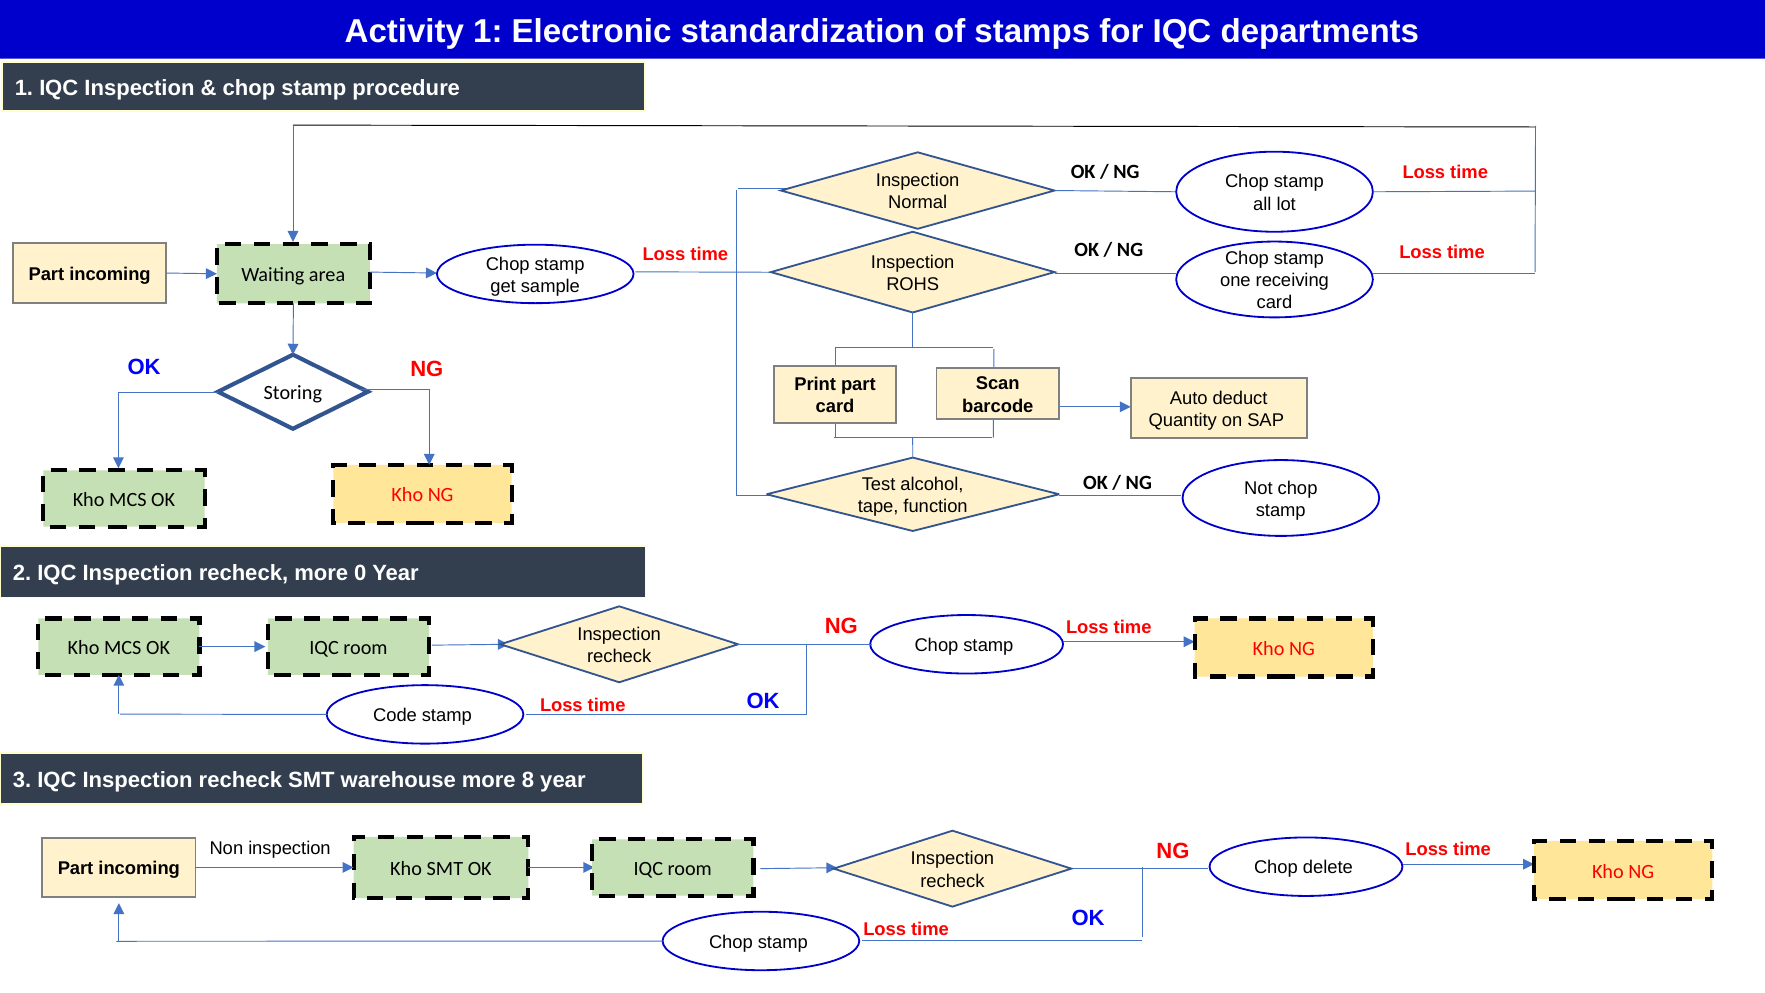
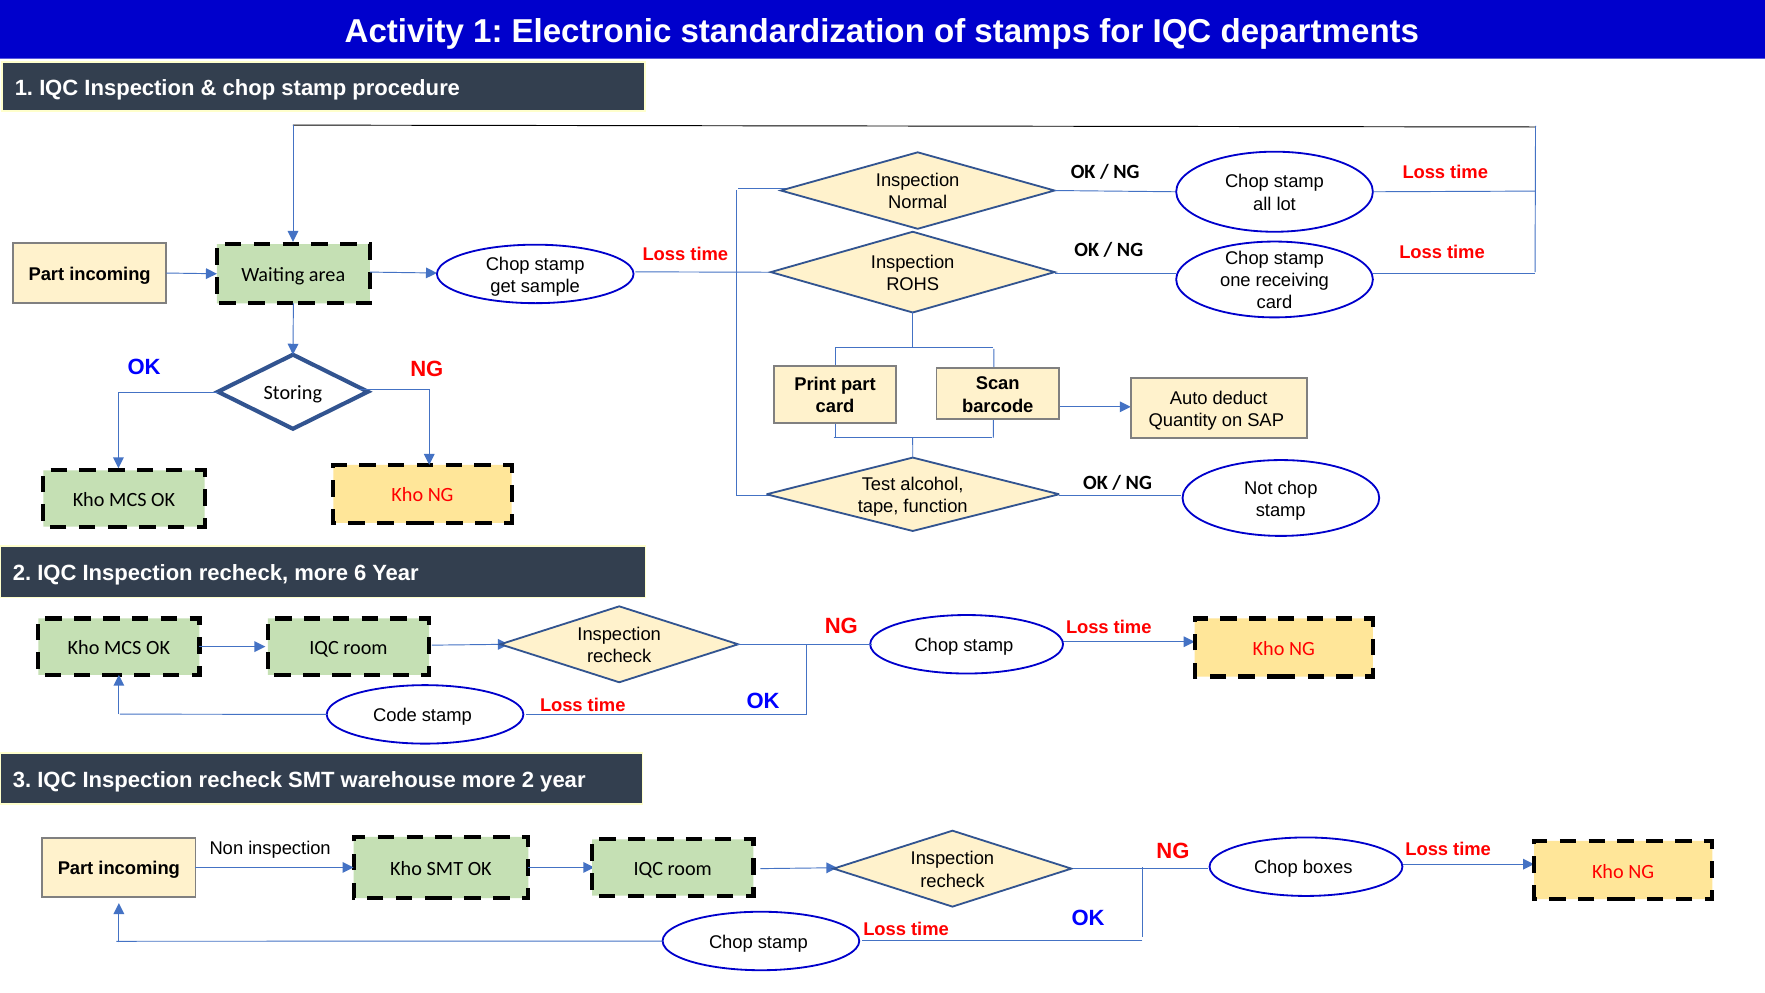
0: 0 -> 6 (360, 573)
more 8: 8 -> 2 (528, 780)
delete: delete -> boxes (1328, 868)
